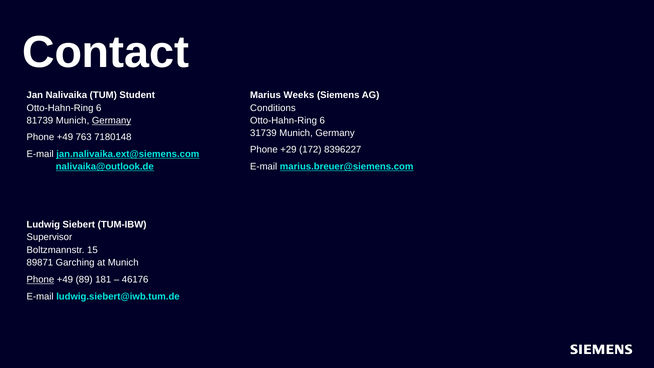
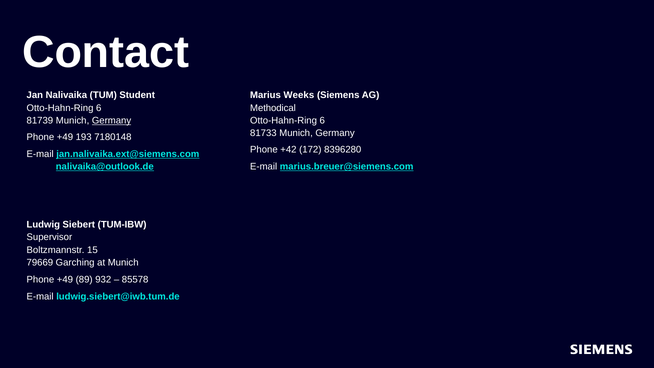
Conditions: Conditions -> Methodical (273, 108)
31739: 31739 -> 81733 (263, 133)
763: 763 -> 193 (84, 137)
+29: +29 -> +42 (288, 150)
8396227: 8396227 -> 8396280 (343, 150)
89871: 89871 -> 79669 (40, 262)
Phone underline: present -> none (40, 280)
181: 181 -> 932 (103, 280)
46176: 46176 -> 85578 (135, 280)
